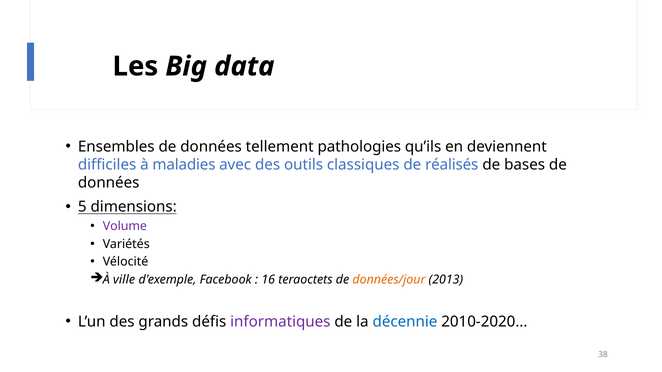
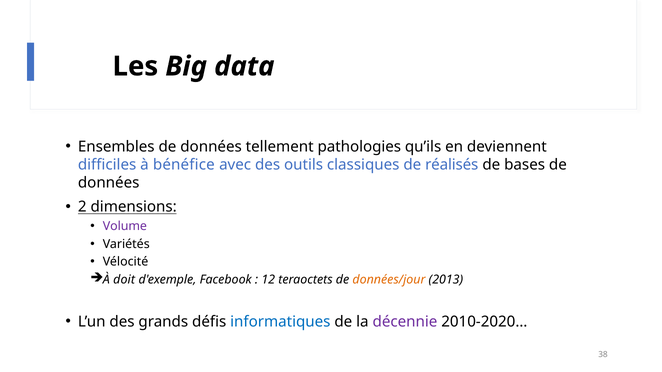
maladies: maladies -> bénéfice (184, 165)
5: 5 -> 2 (82, 207)
ville: ville -> doit (124, 280)
16: 16 -> 12 (268, 280)
informatiques colour: purple -> blue (280, 322)
décennie colour: blue -> purple (405, 322)
